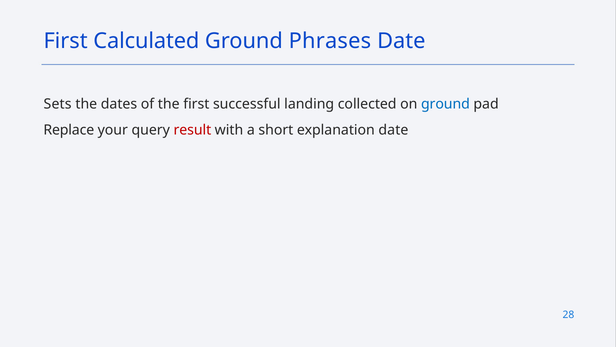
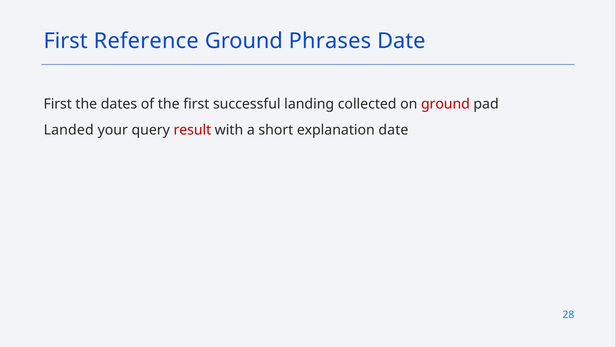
Calculated: Calculated -> Reference (146, 41)
Sets: Sets -> First (58, 104)
ground colour: blue -> red (445, 104)
Replace: Replace -> Landed (69, 130)
